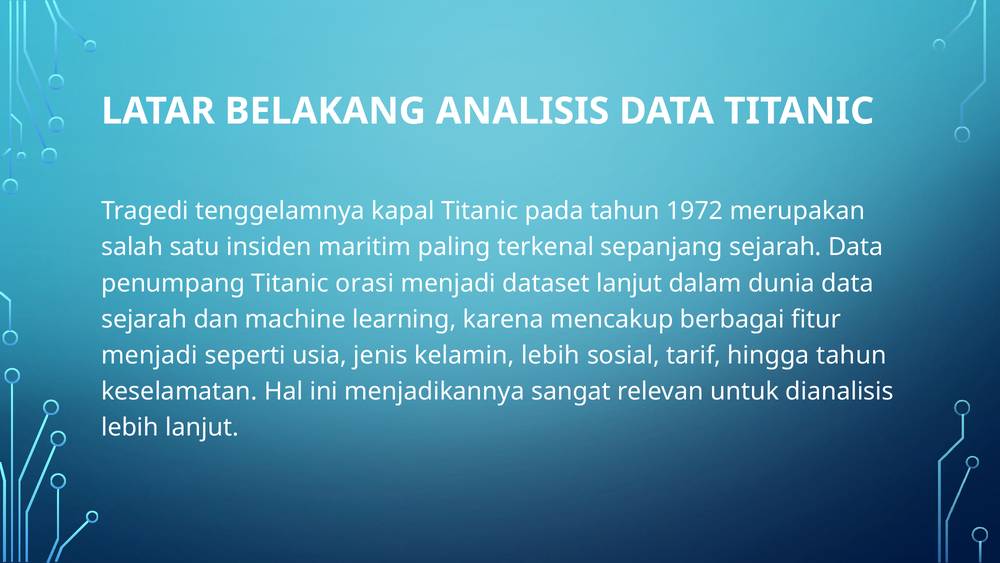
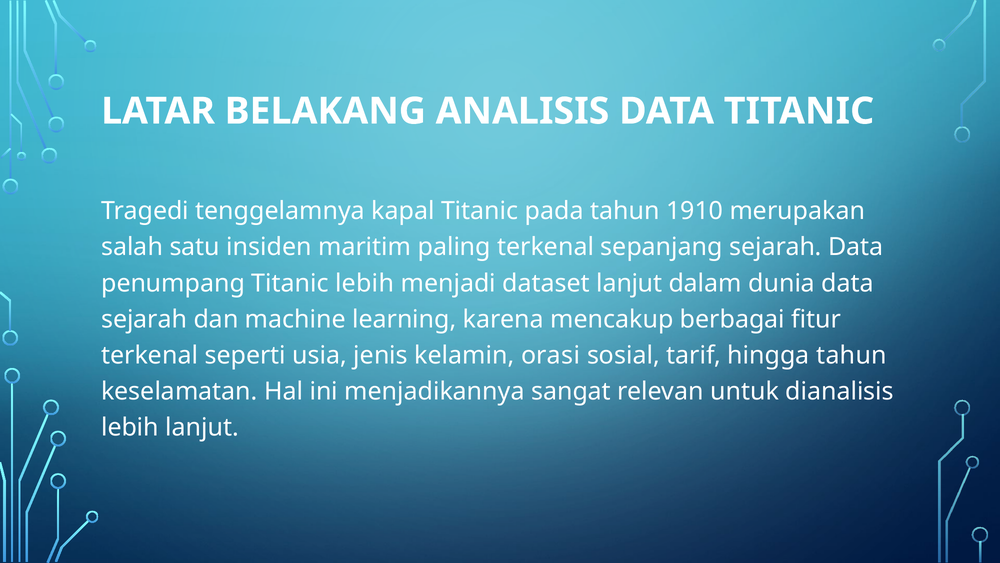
1972: 1972 -> 1910 (695, 211)
Titanic orasi: orasi -> lebih (365, 283)
menjadi: menjadi -> terkenal (150, 355)
kelamin lebih: lebih -> orasi (550, 355)
